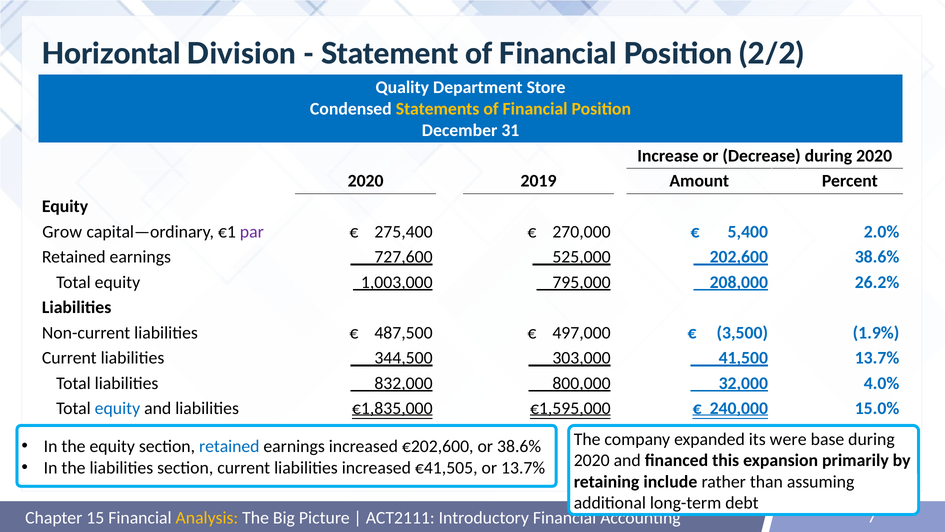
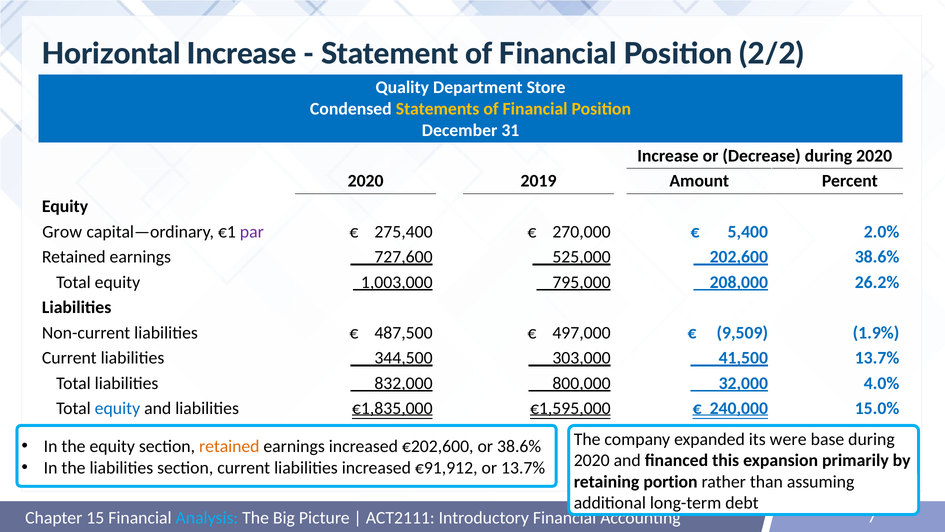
Horizontal Division: Division -> Increase (242, 54)
3,500: 3,500 -> 9,509 (742, 333)
retained colour: blue -> orange (229, 446)
€41,505: €41,505 -> €91,912 (446, 467)
include: include -> portion (670, 482)
Analysis colour: yellow -> light blue (207, 518)
